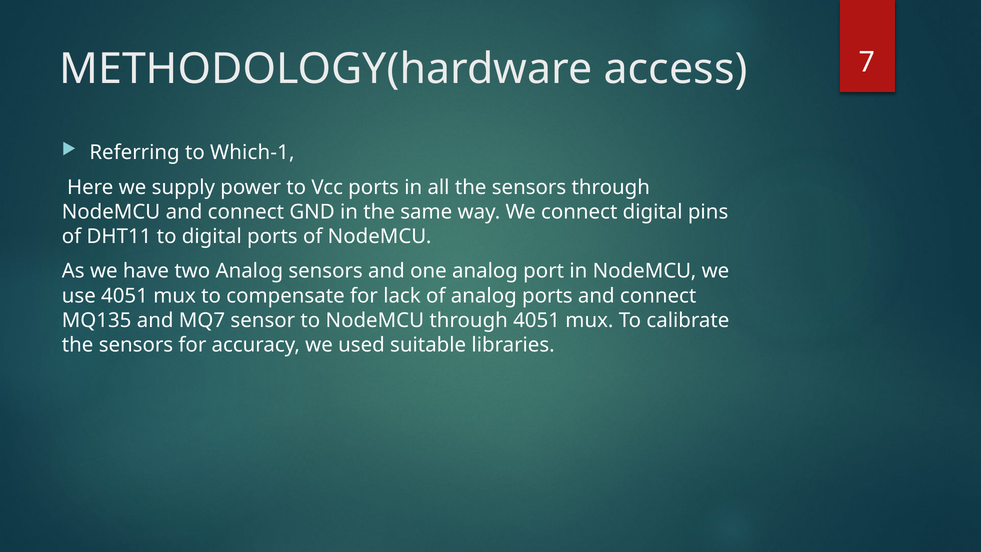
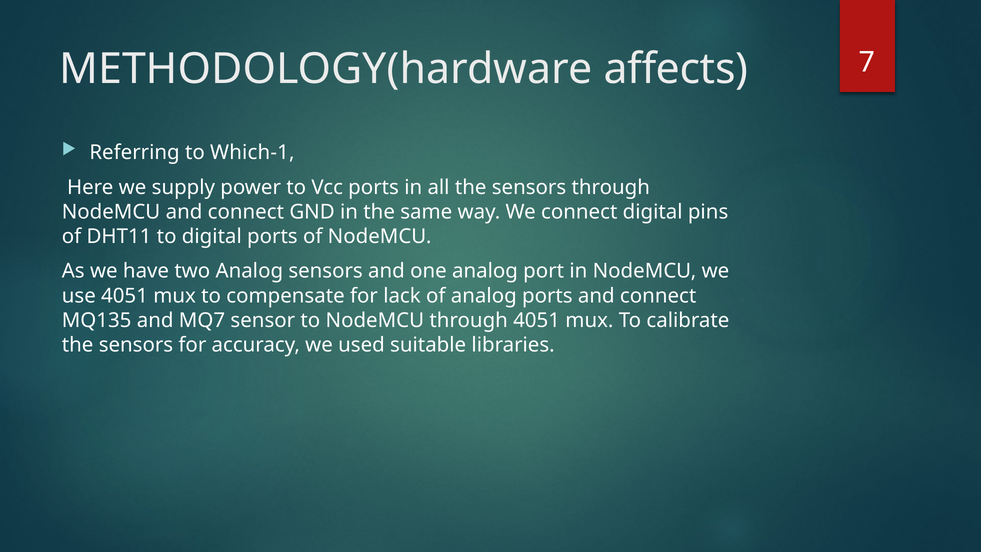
access: access -> affects (676, 69)
